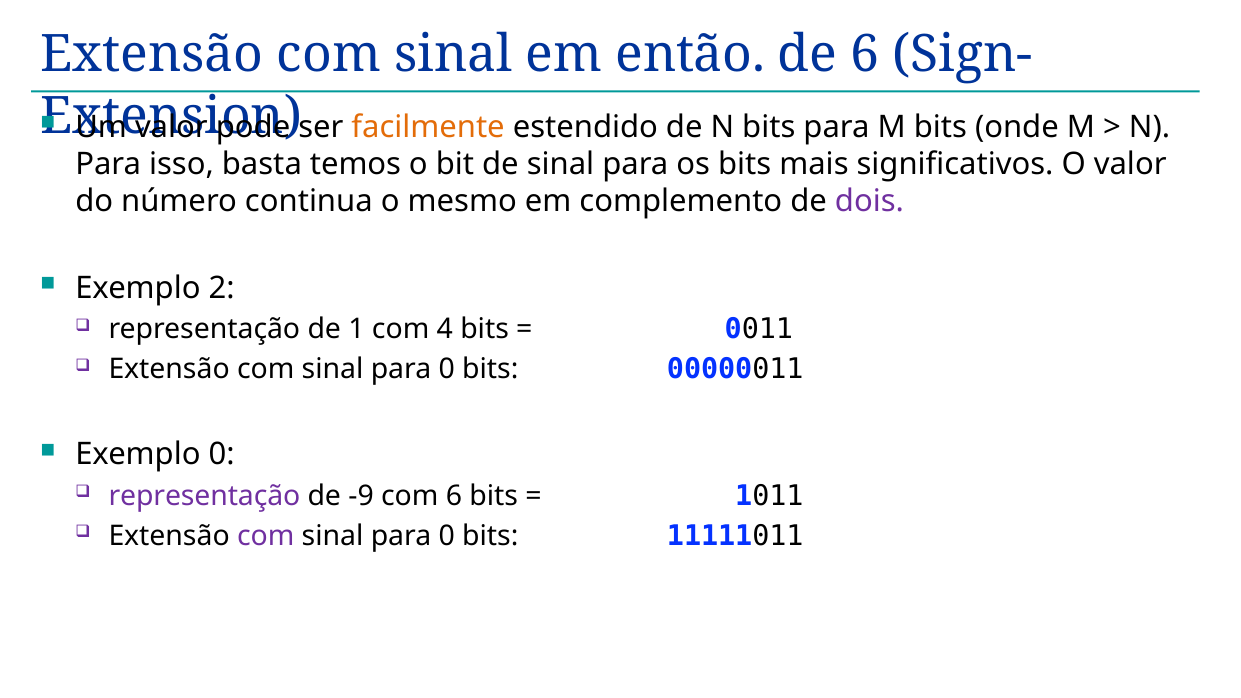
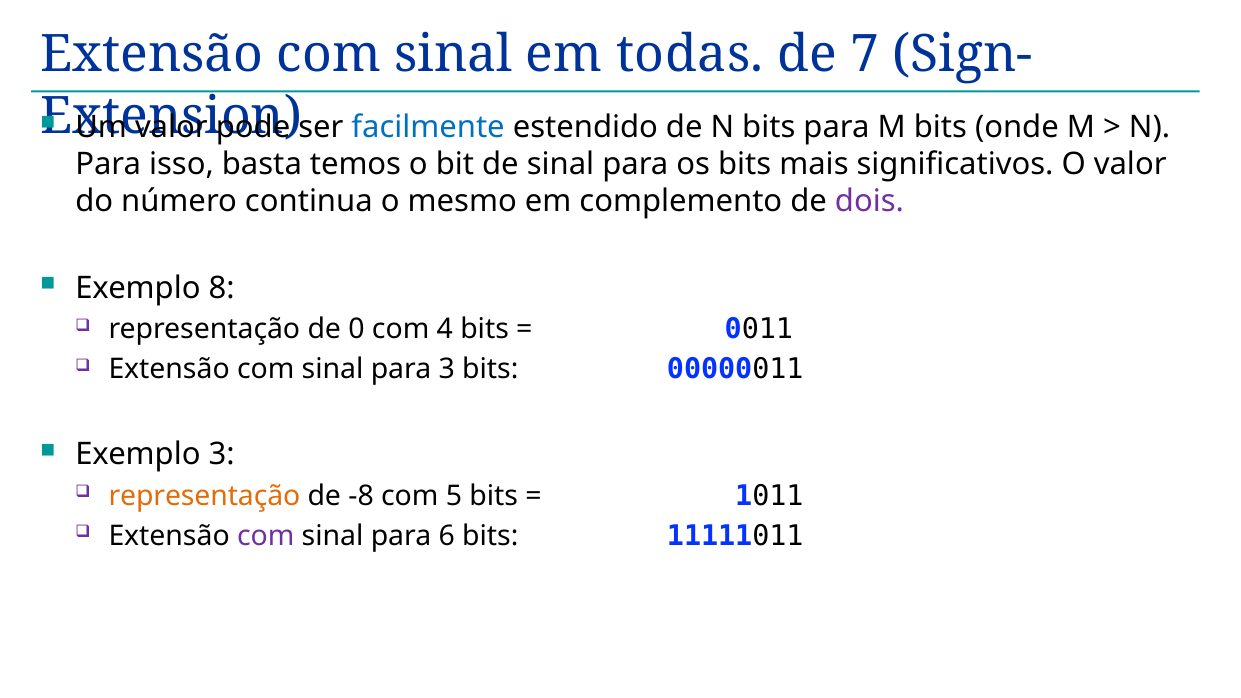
então: então -> todas (690, 55)
de 6: 6 -> 7 (865, 55)
facilmente colour: orange -> blue (428, 127)
2: 2 -> 8 (222, 288)
1: 1 -> 0 (356, 329)
0: 0 -> 3 (447, 369)
Exemplo 0: 0 -> 3 (222, 455)
representação colour: purple -> orange (204, 496)
-9: -9 -> -8 (361, 496)
com 6: 6 -> 5 (454, 496)
0: 0 -> 6 (447, 536)
